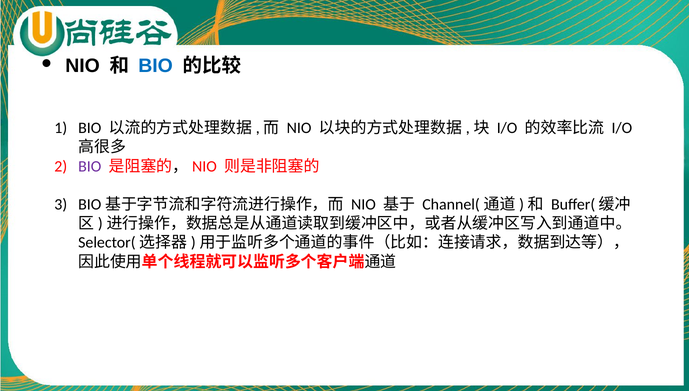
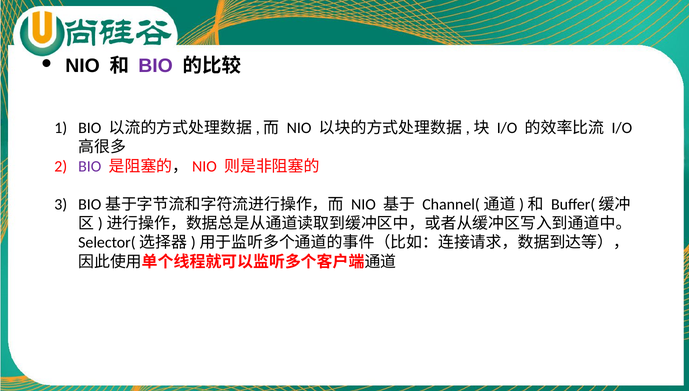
BIO colour: blue -> purple (156, 66)
